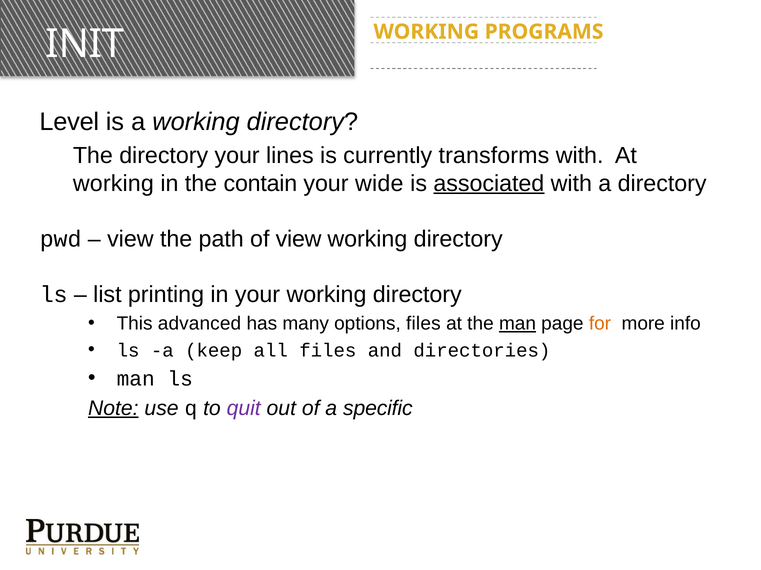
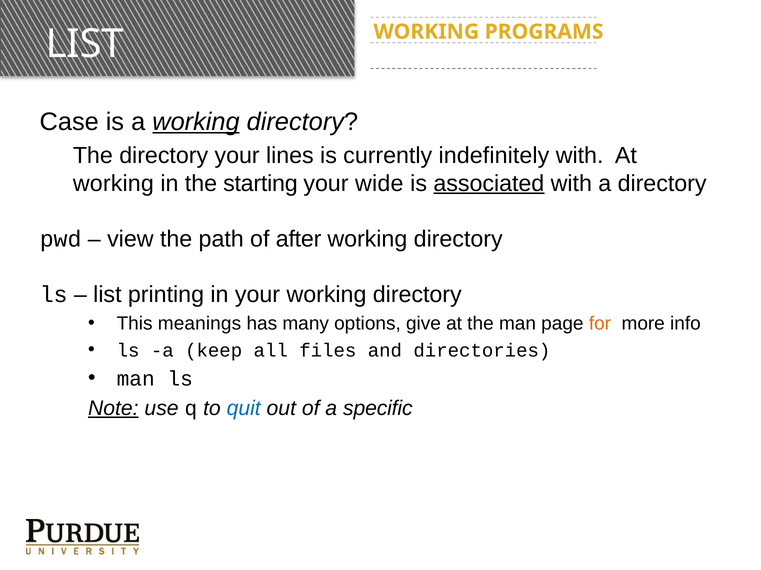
INIT: INIT -> LIST (85, 44)
Level: Level -> Case (69, 122)
working underline: none -> present (196, 122)
transforms: transforms -> indefinitely (494, 156)
contain: contain -> starting (260, 184)
of view: view -> after (299, 239)
advanced: advanced -> meanings (199, 324)
options files: files -> give (423, 324)
man underline: present -> none (517, 324)
quit colour: purple -> blue (244, 409)
